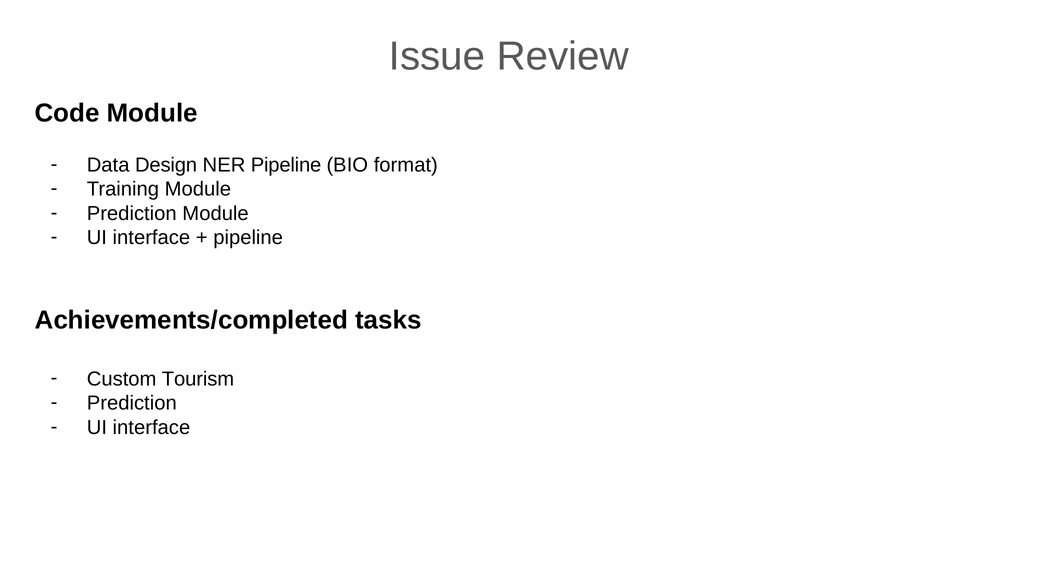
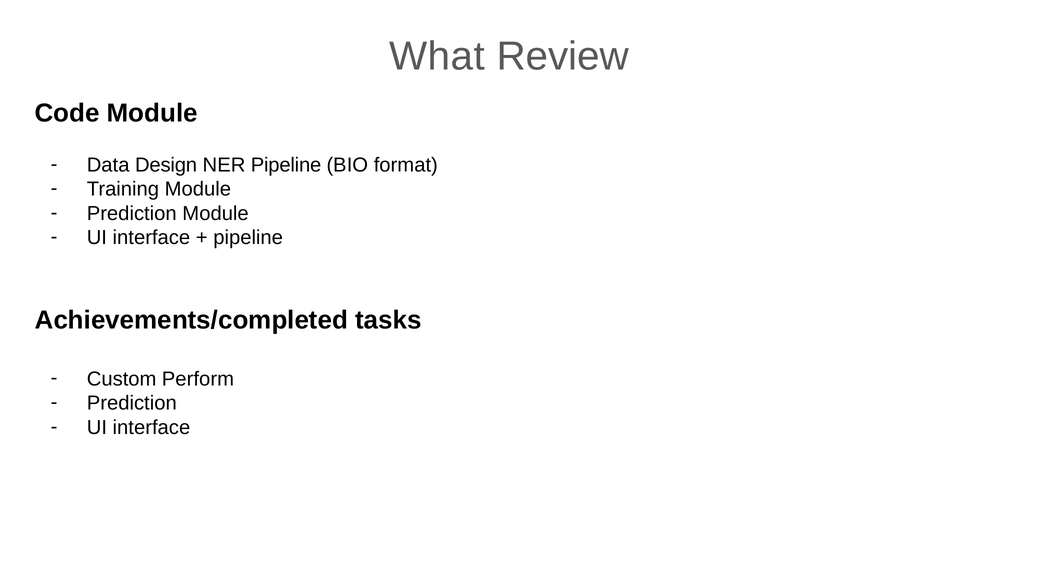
Issue: Issue -> What (437, 56)
Tourism: Tourism -> Perform (198, 379)
